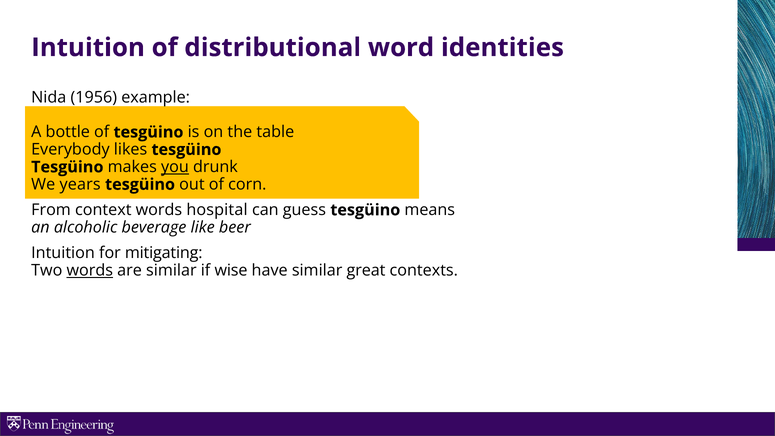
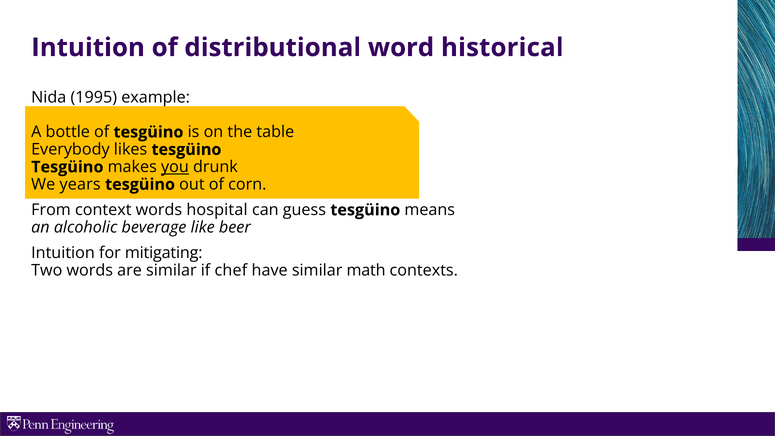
identities: identities -> historical (502, 48)
1956: 1956 -> 1995 (94, 97)
words underline: present -> none (90, 270)
wise: wise -> chef (231, 270)
great: great -> math (366, 270)
